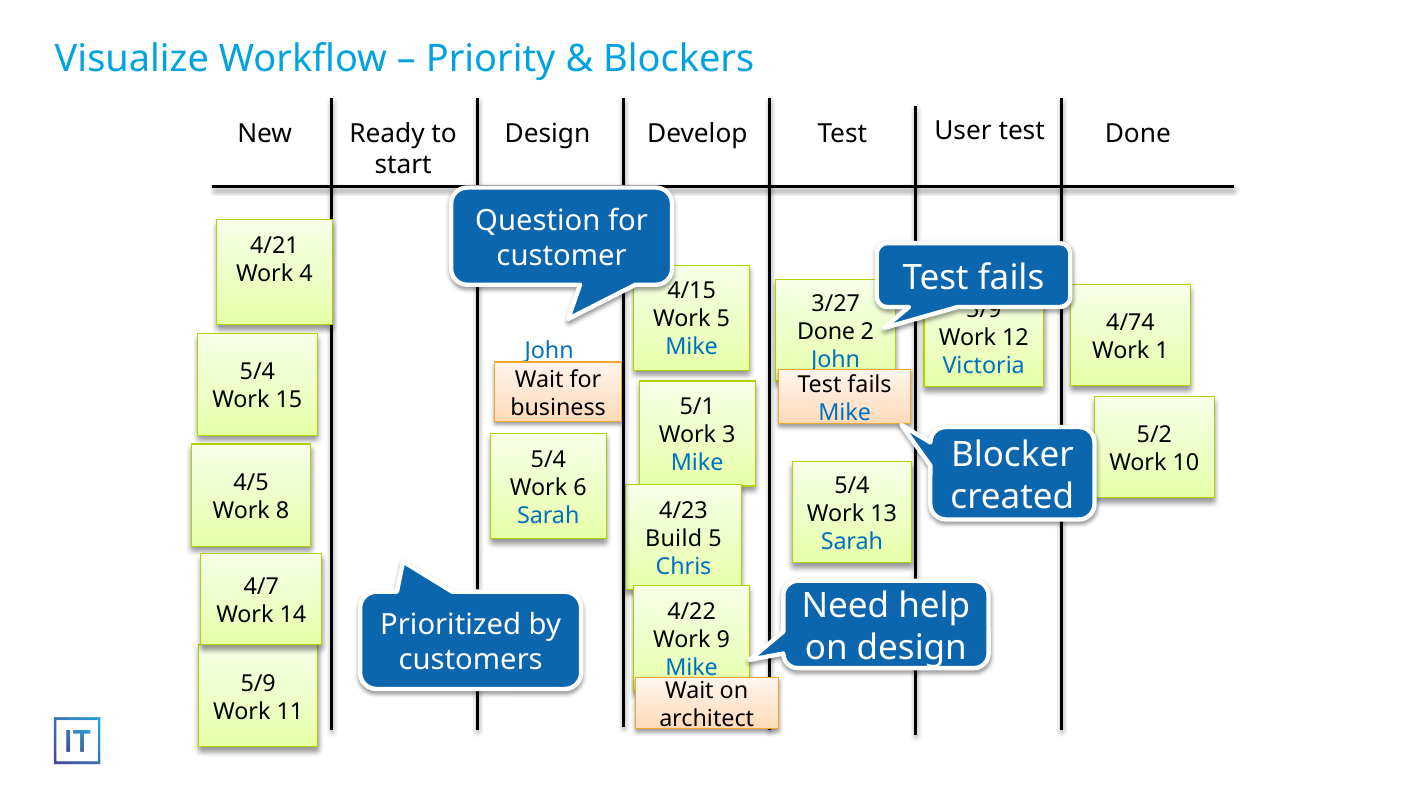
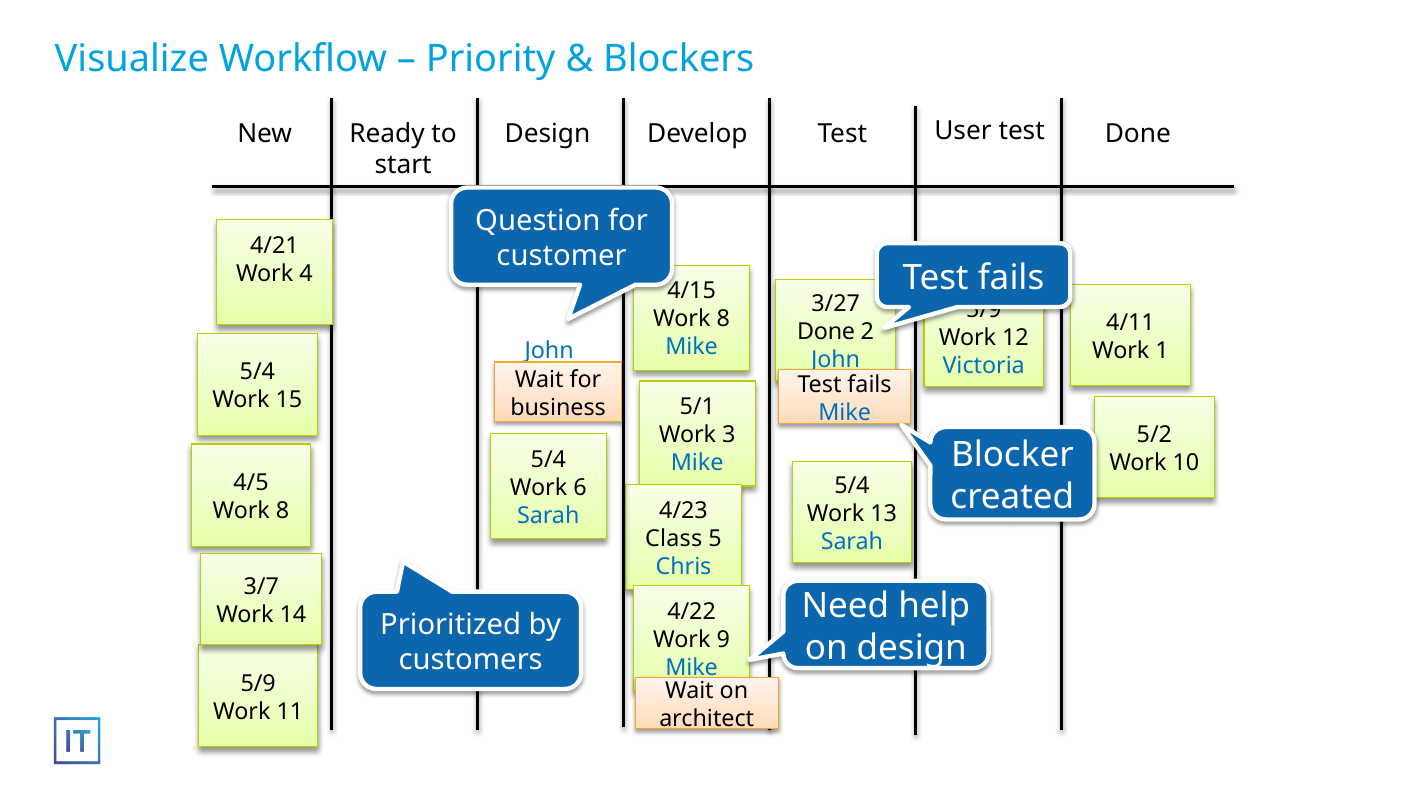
5: 5 -> 8 (723, 319)
4/74: 4/74 -> 4/11 (1130, 323)
Build: Build -> Class (674, 538)
4/7: 4/7 -> 3/7 (261, 587)
